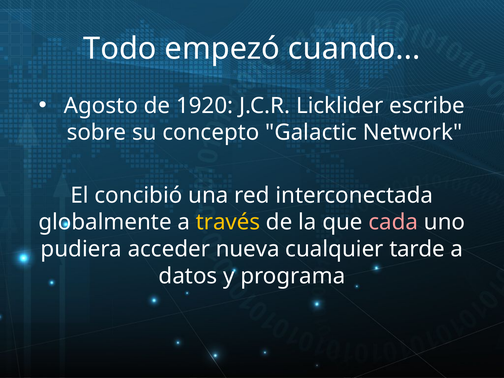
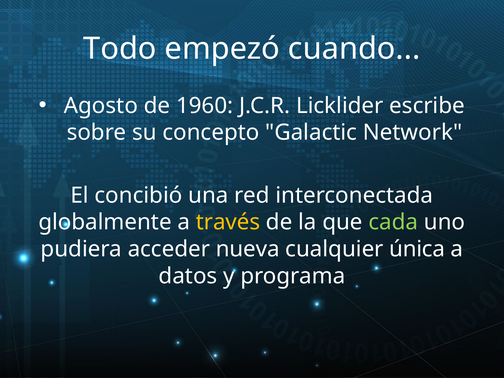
1920: 1920 -> 1960 (205, 106)
cada colour: pink -> light green (393, 222)
tarde: tarde -> única (417, 249)
